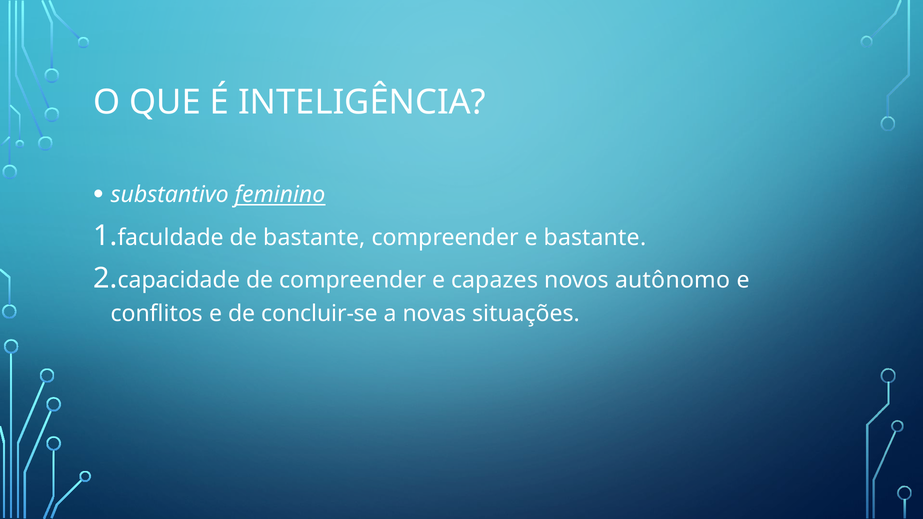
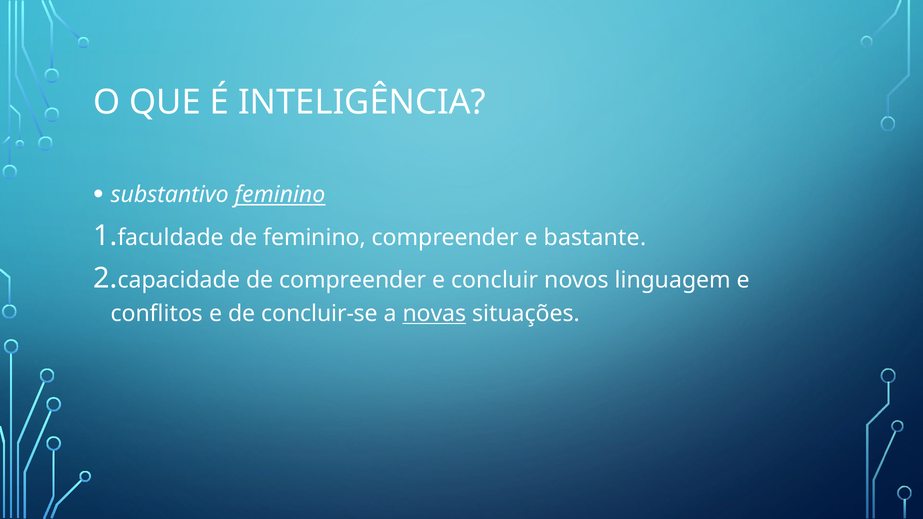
de bastante: bastante -> feminino (315, 238)
capazes: capazes -> concluir (495, 280)
autônomo: autônomo -> linguagem (673, 280)
novas underline: none -> present (434, 314)
